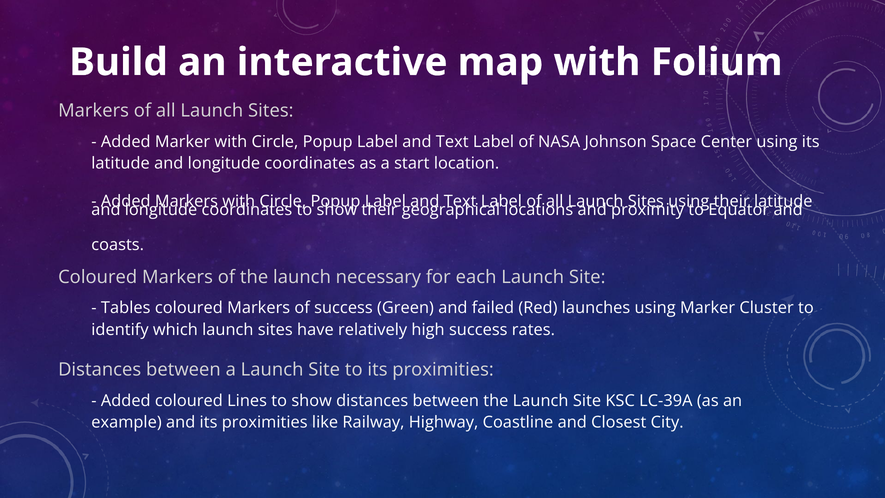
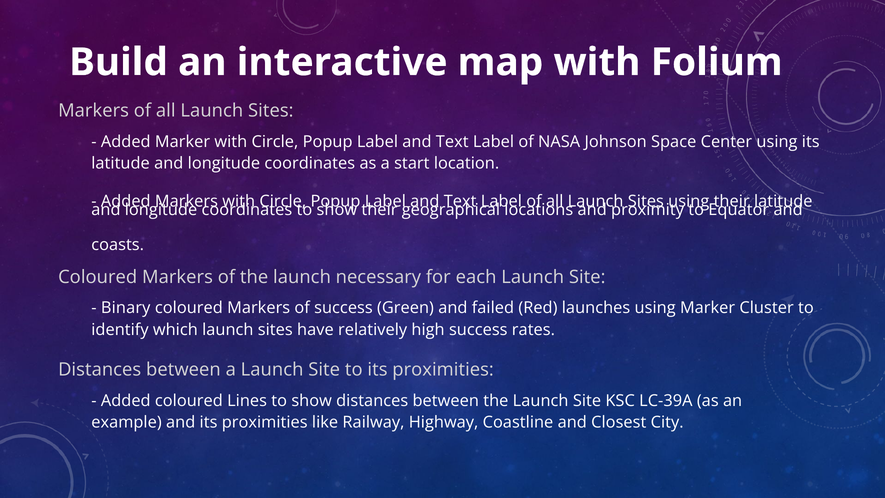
Tables: Tables -> Binary (126, 308)
